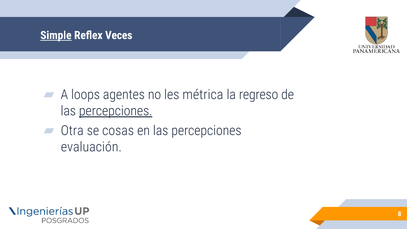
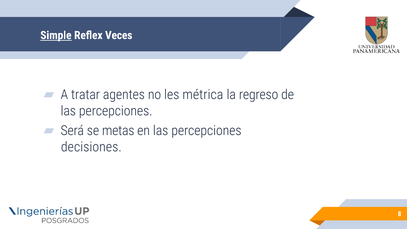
loops: loops -> tratar (86, 95)
percepciones underline: present -> none (116, 111)
Otra: Otra -> Será (72, 131)
cosas: cosas -> metas (118, 131)
evaluación: evaluación -> decisiones (91, 147)
